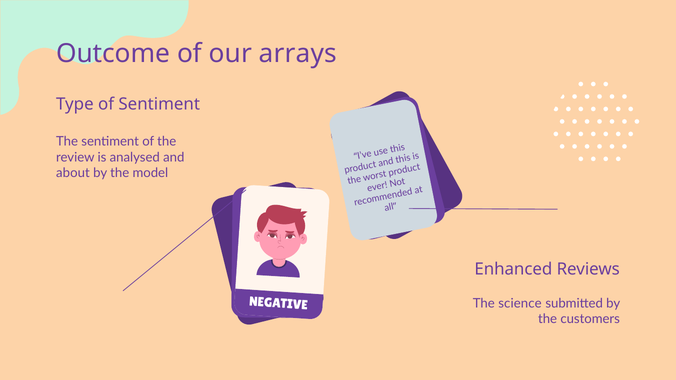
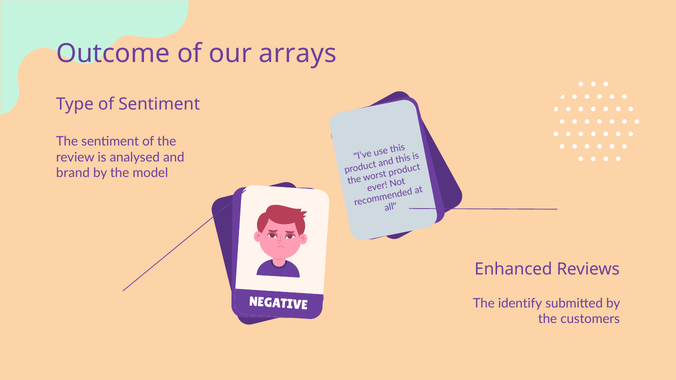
about: about -> brand (73, 173)
science: science -> identify (520, 304)
